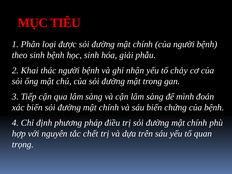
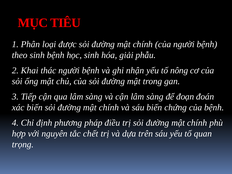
chảy: chảy -> nông (179, 70)
mình: mình -> đoạn (185, 97)
